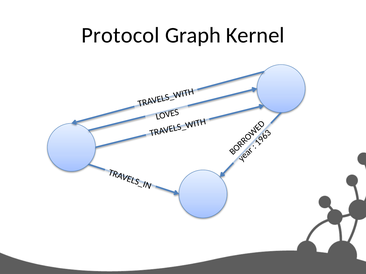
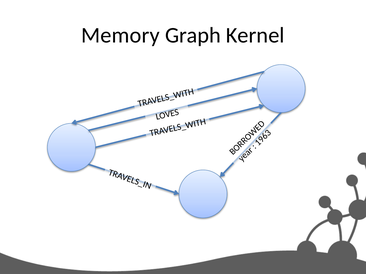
Protocol: Protocol -> Memory (120, 35)
